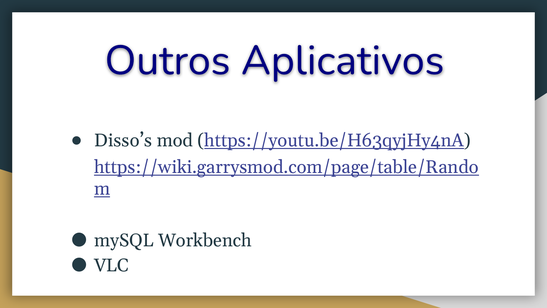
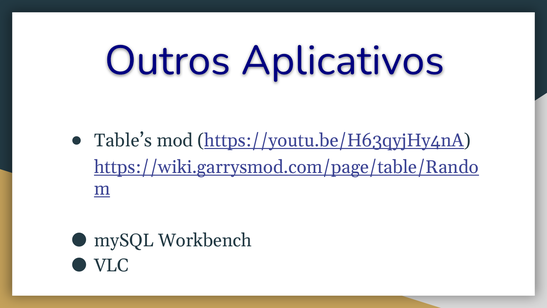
Disso’s: Disso’s -> Table’s (123, 140)
